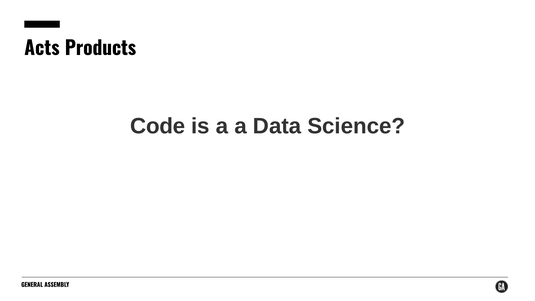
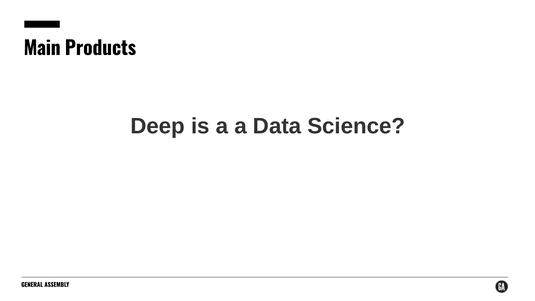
Acts: Acts -> Main (42, 49)
Code: Code -> Deep (158, 126)
